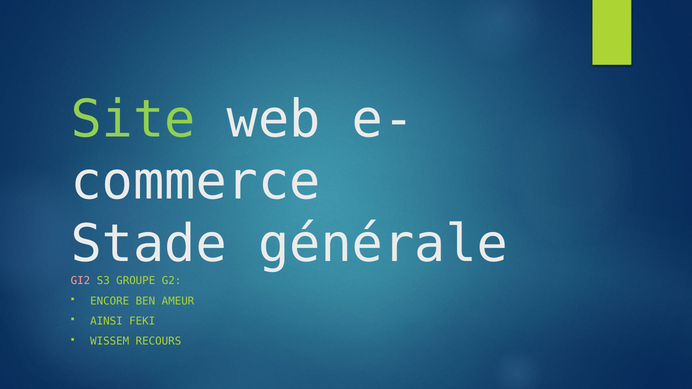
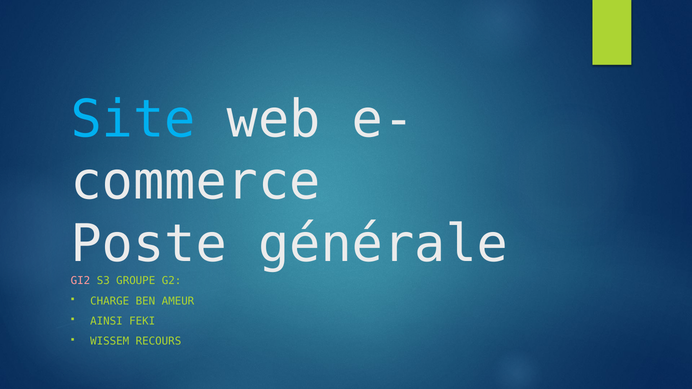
Site colour: light green -> light blue (133, 120)
Stade: Stade -> Poste (149, 244)
ENCORE: ENCORE -> CHARGE (110, 301)
